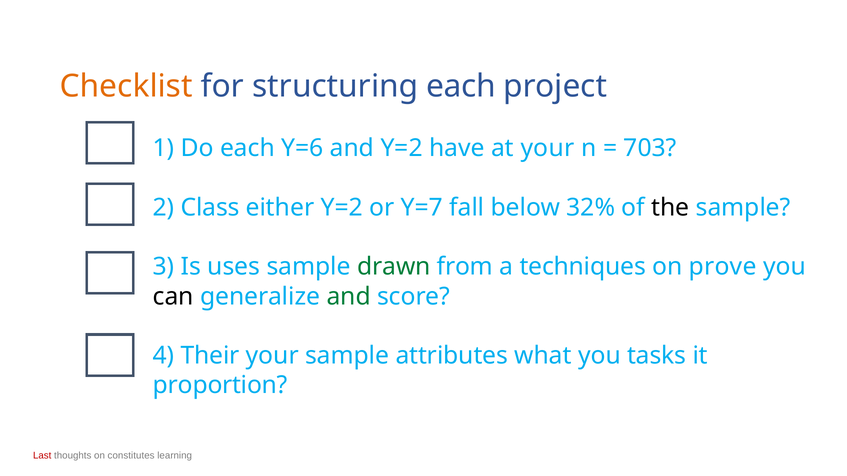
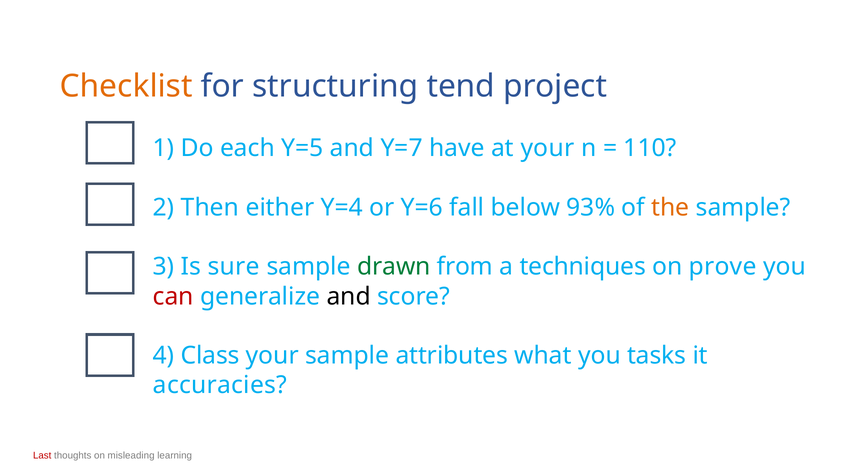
structuring each: each -> tend (461, 86)
Y=6: Y=6 -> Y=5 (302, 148)
and Y=2: Y=2 -> Y=7 (402, 148)
703: 703 -> 110 (650, 148)
Class: Class -> Then (210, 208)
either Y=2: Y=2 -> Y=4 (342, 208)
Y=7: Y=7 -> Y=6 (422, 208)
32%: 32% -> 93% (591, 208)
the colour: black -> orange (670, 208)
uses: uses -> sure (234, 267)
can colour: black -> red (173, 297)
and colour: green -> black (349, 297)
Their: Their -> Class (210, 356)
proportion: proportion -> accuracies (220, 386)
constitutes: constitutes -> misleading (131, 456)
